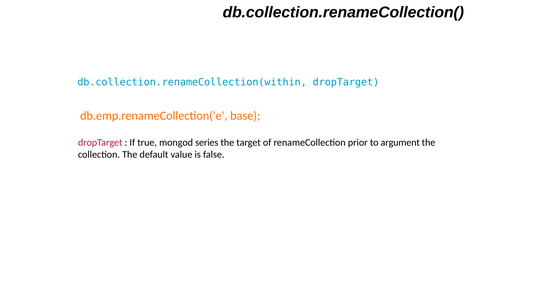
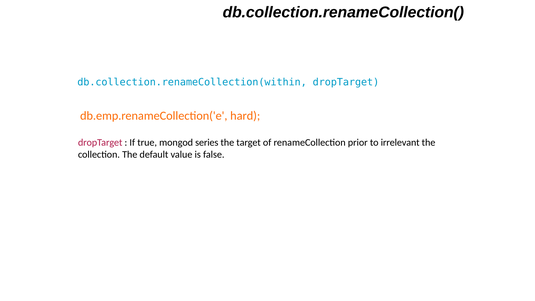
base: base -> hard (245, 116)
argument: argument -> irrelevant (400, 142)
